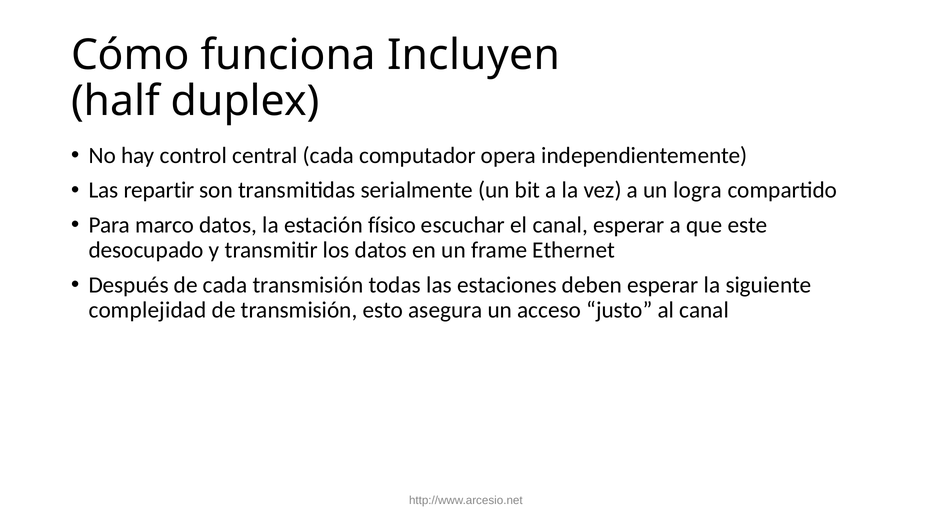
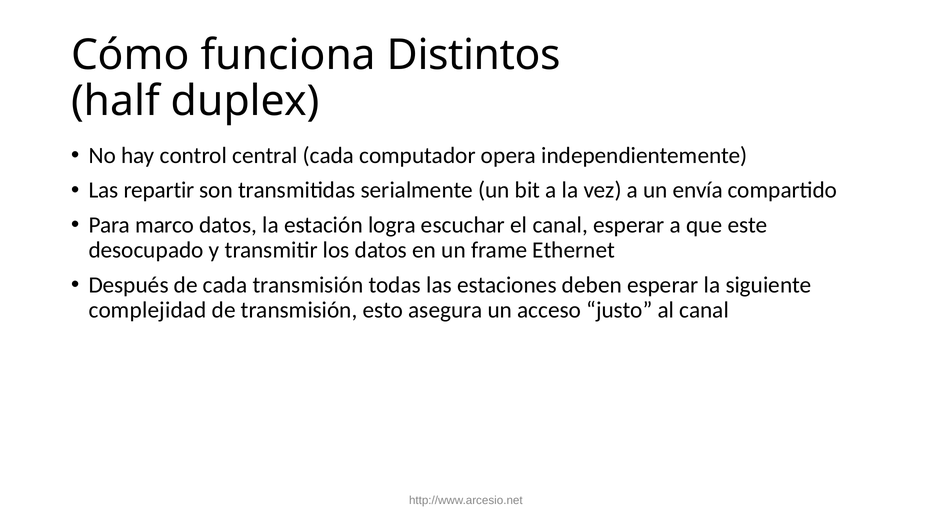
Incluyen: Incluyen -> Distintos (474, 55)
logra: logra -> envía (698, 190)
físico: físico -> logra (392, 225)
